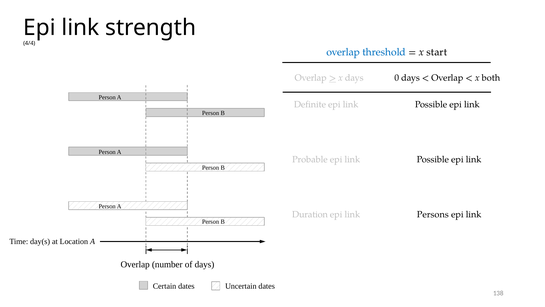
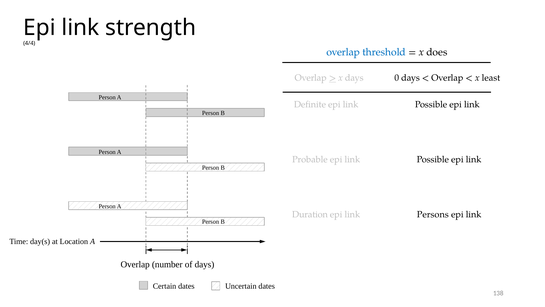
start: start -> does (437, 52)
both: both -> least (491, 78)
